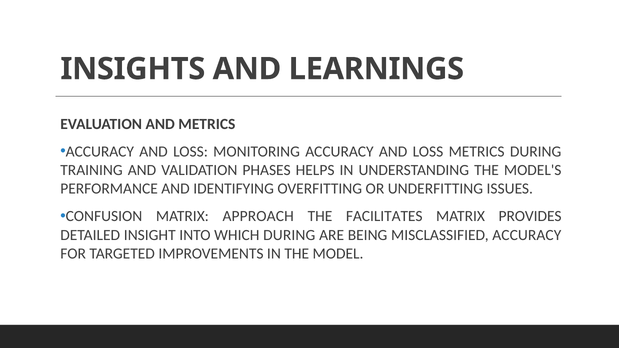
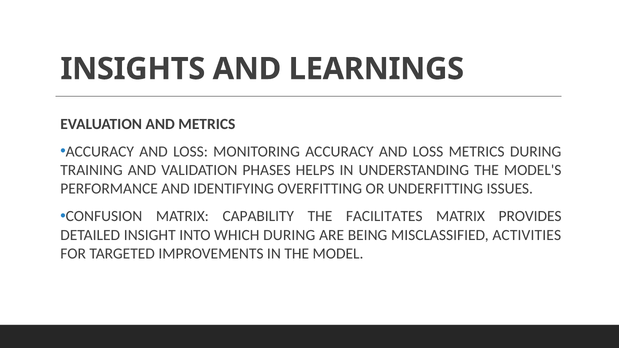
APPROACH: APPROACH -> CAPABILITY (258, 216)
MISCLASSIFIED ACCURACY: ACCURACY -> ACTIVITIES (527, 235)
